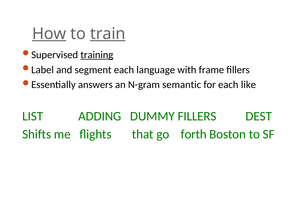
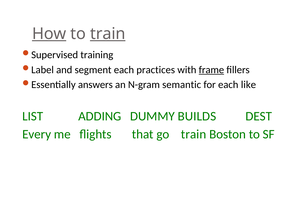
training underline: present -> none (97, 55)
language: language -> practices (156, 70)
frame underline: none -> present (211, 70)
DUMMY FILLERS: FILLERS -> BUILDS (197, 116)
Shifts: Shifts -> Every (37, 134)
go forth: forth -> train (194, 134)
